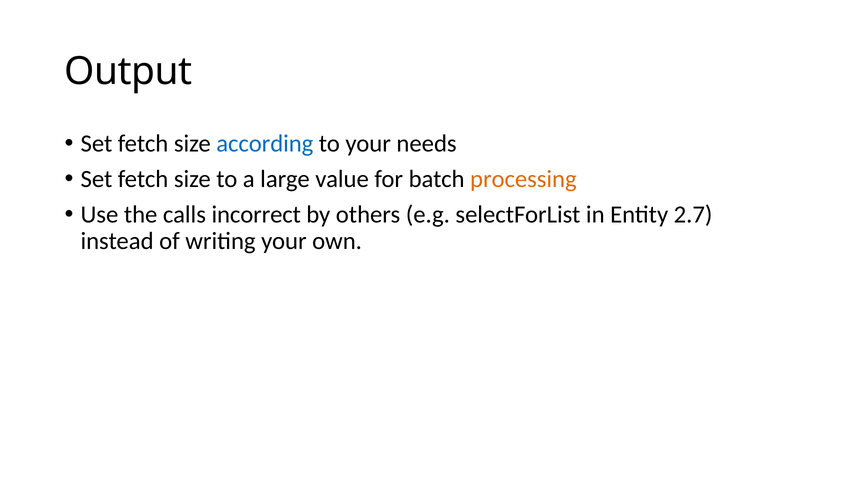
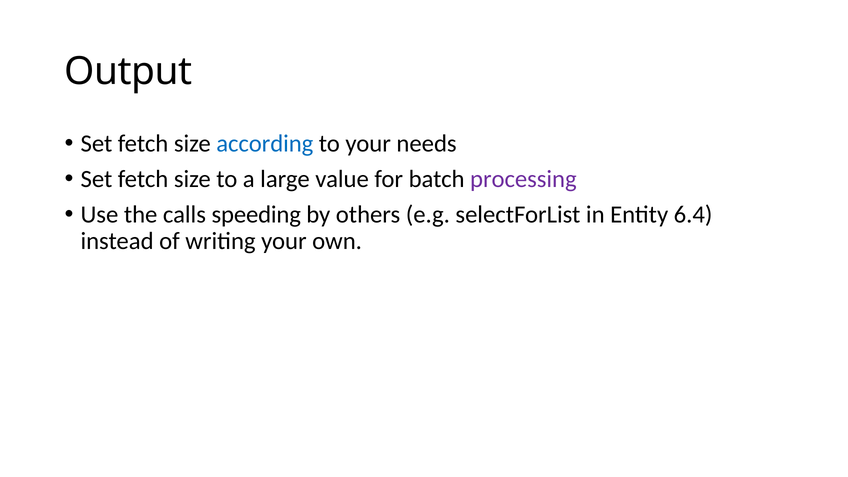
processing colour: orange -> purple (523, 179)
incorrect: incorrect -> speeding (256, 214)
2.7: 2.7 -> 6.4 (693, 214)
